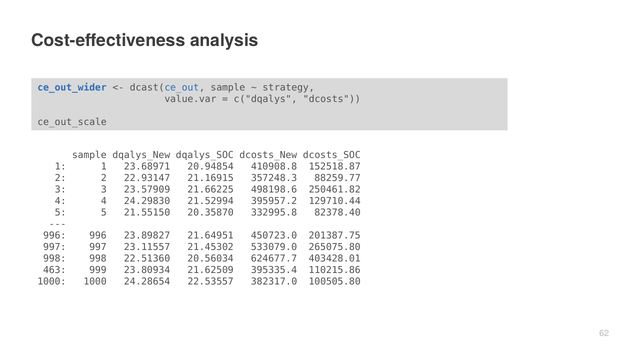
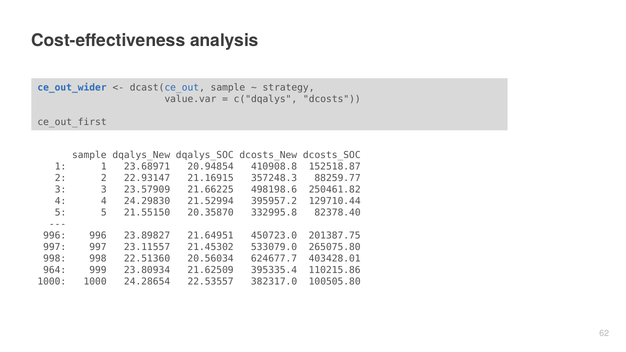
ce_out_scale: ce_out_scale -> ce_out_first (72, 122)
463: 463 -> 964 (55, 270)
